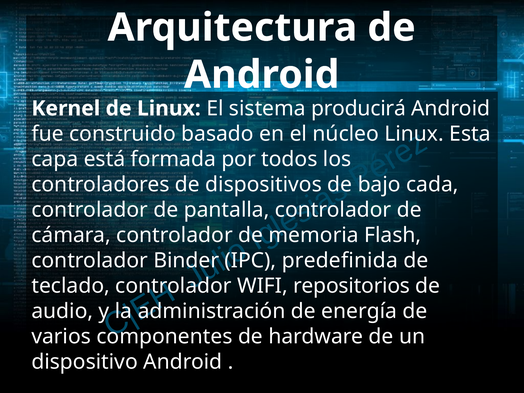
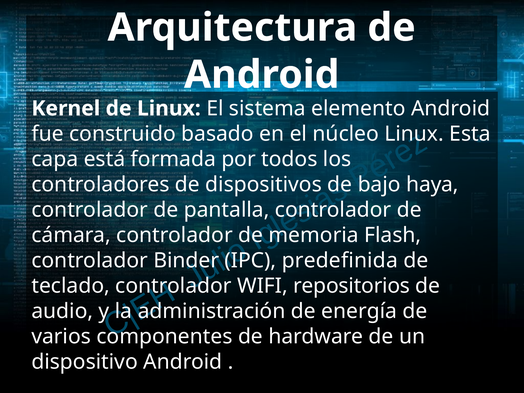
producirá: producirá -> elemento (358, 108)
cada: cada -> haya (432, 184)
